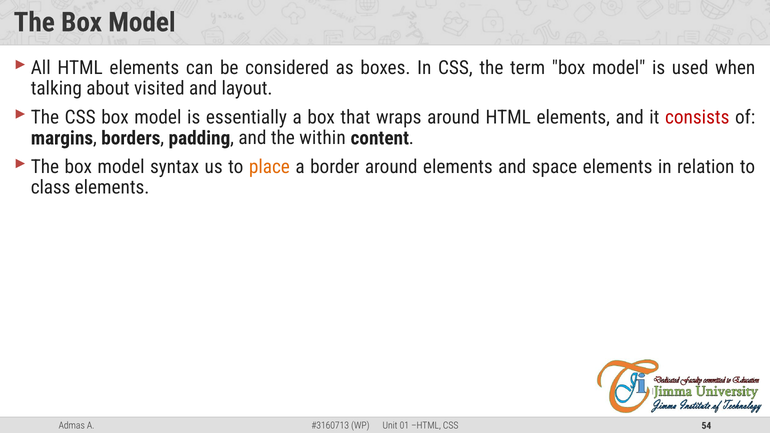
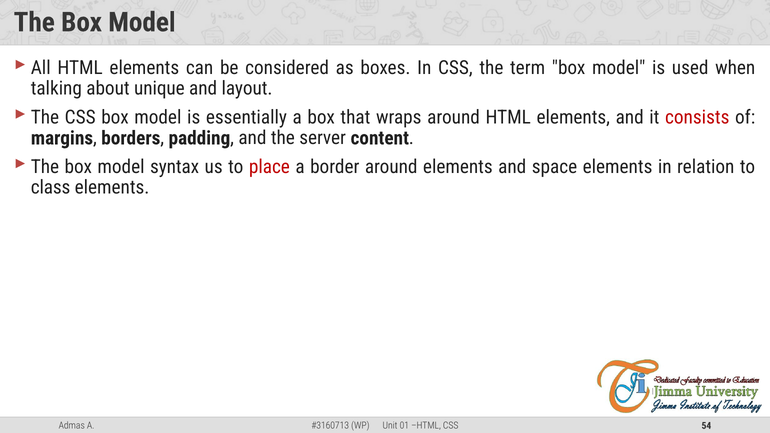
visited: visited -> unique (159, 88)
within: within -> server (323, 138)
place colour: orange -> red (269, 167)
